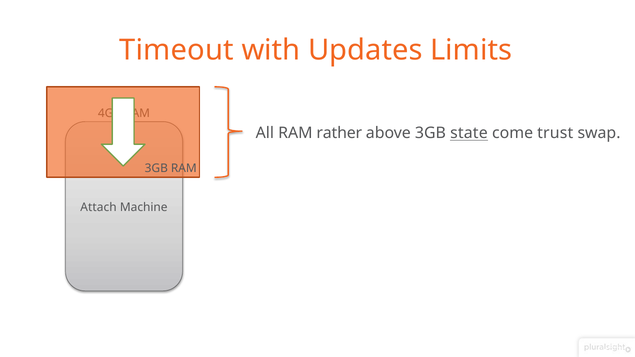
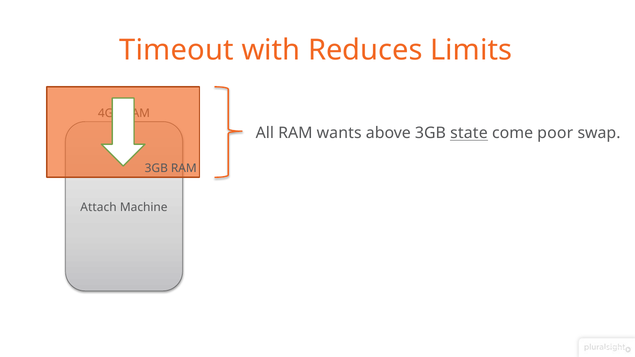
Updates: Updates -> Reduces (365, 50)
rather: rather -> wants (339, 133)
trust: trust -> poor (555, 133)
